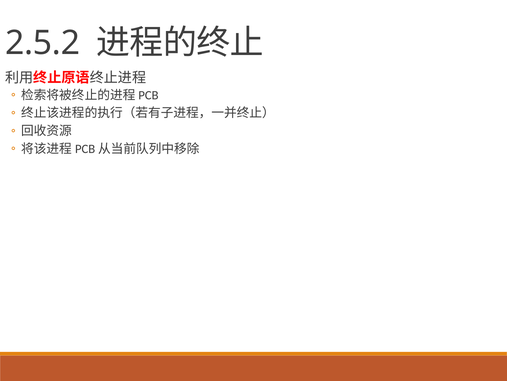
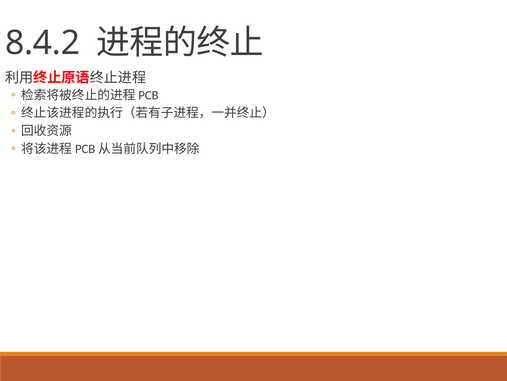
2.5.2: 2.5.2 -> 8.4.2 (43, 43)
